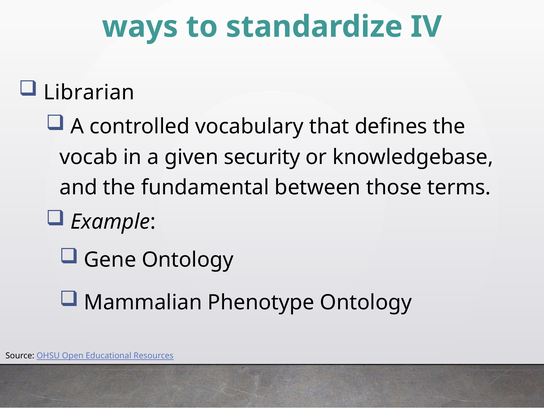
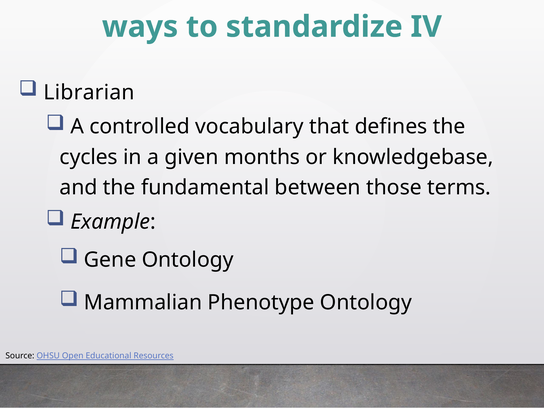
vocab: vocab -> cycles (89, 157)
security: security -> months (262, 157)
